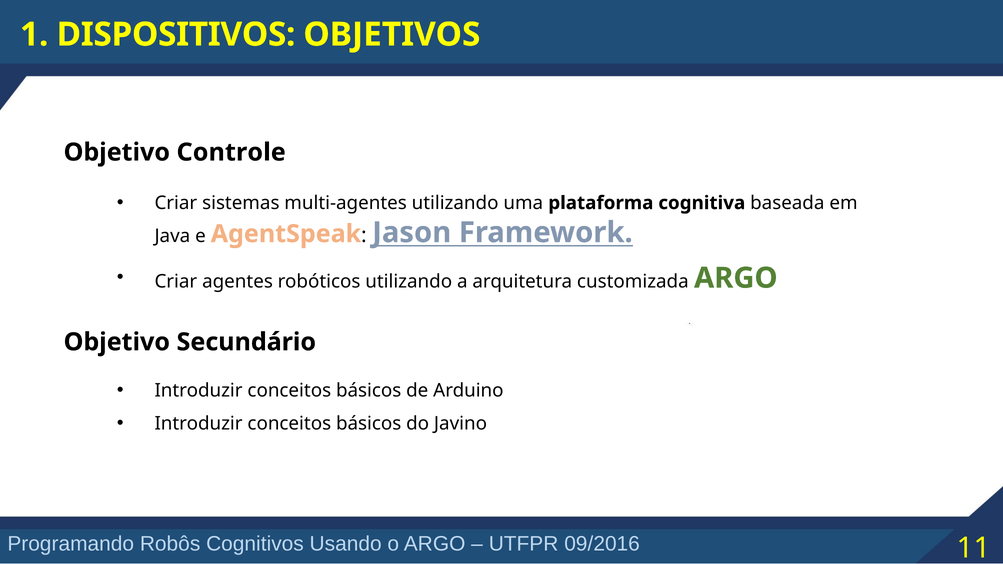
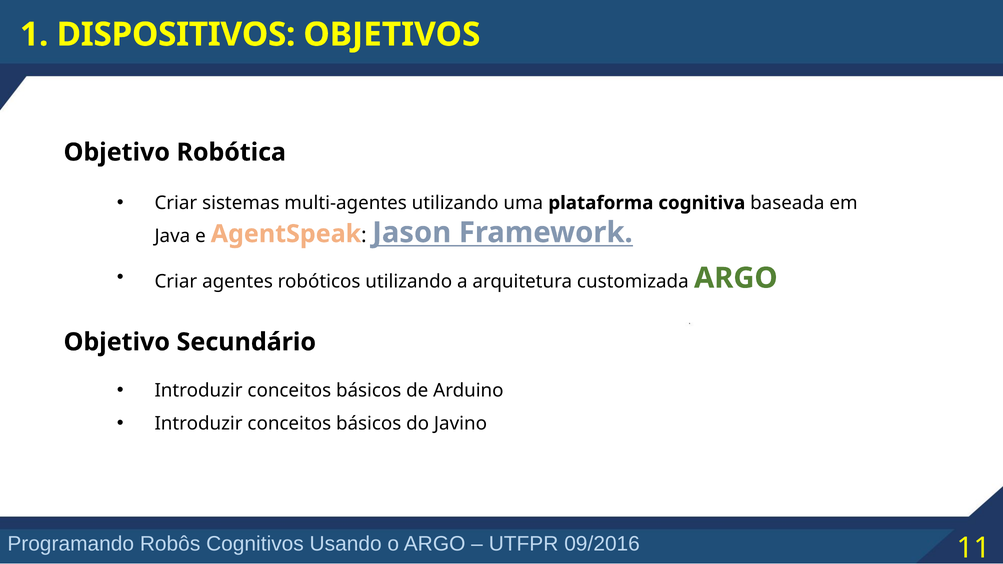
Controle: Controle -> Robótica (231, 152)
